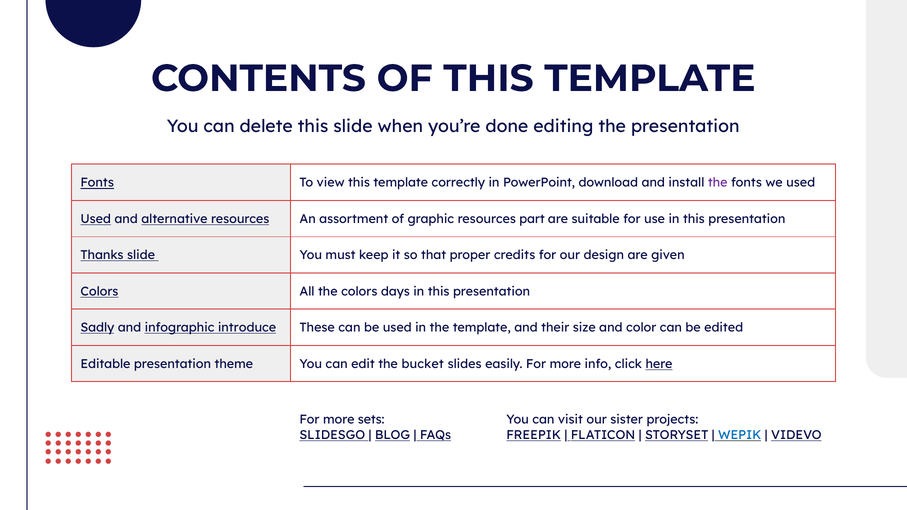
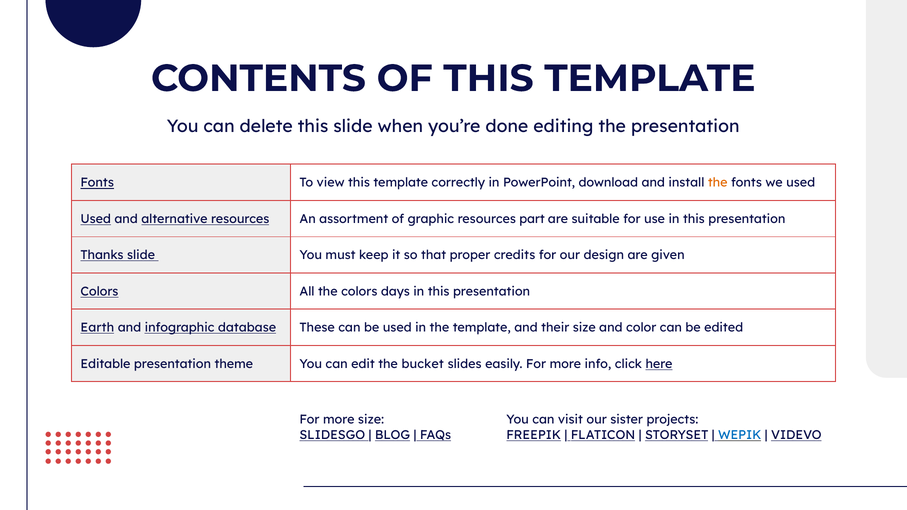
the colour: purple -> orange (718, 183)
Sadly: Sadly -> Earth (97, 328)
introduce: introduce -> database (247, 328)
more sets: sets -> size (371, 420)
